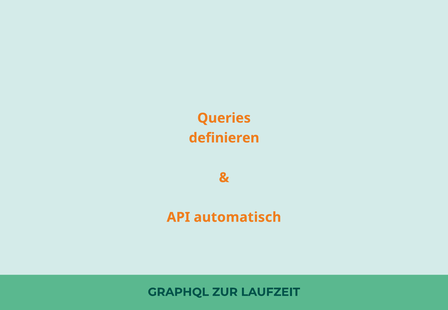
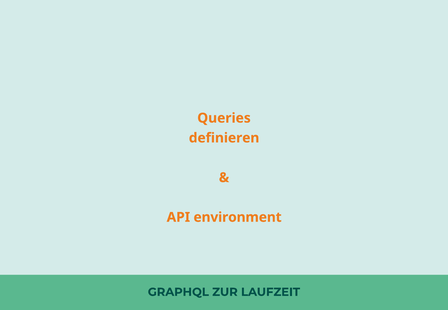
automatisch: automatisch -> environment (238, 217)
